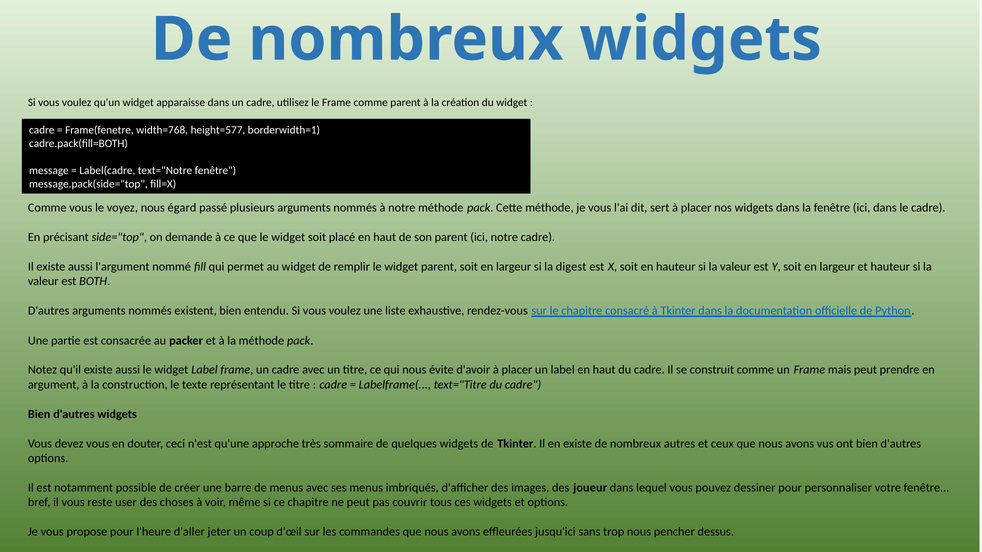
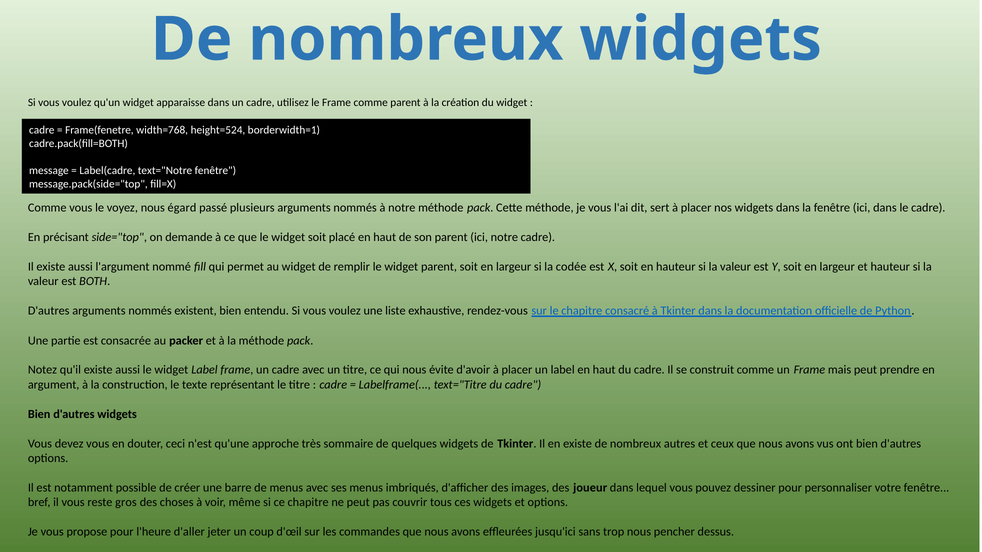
height=577: height=577 -> height=524 (218, 130)
digest: digest -> codée (571, 267)
user: user -> gros (126, 503)
